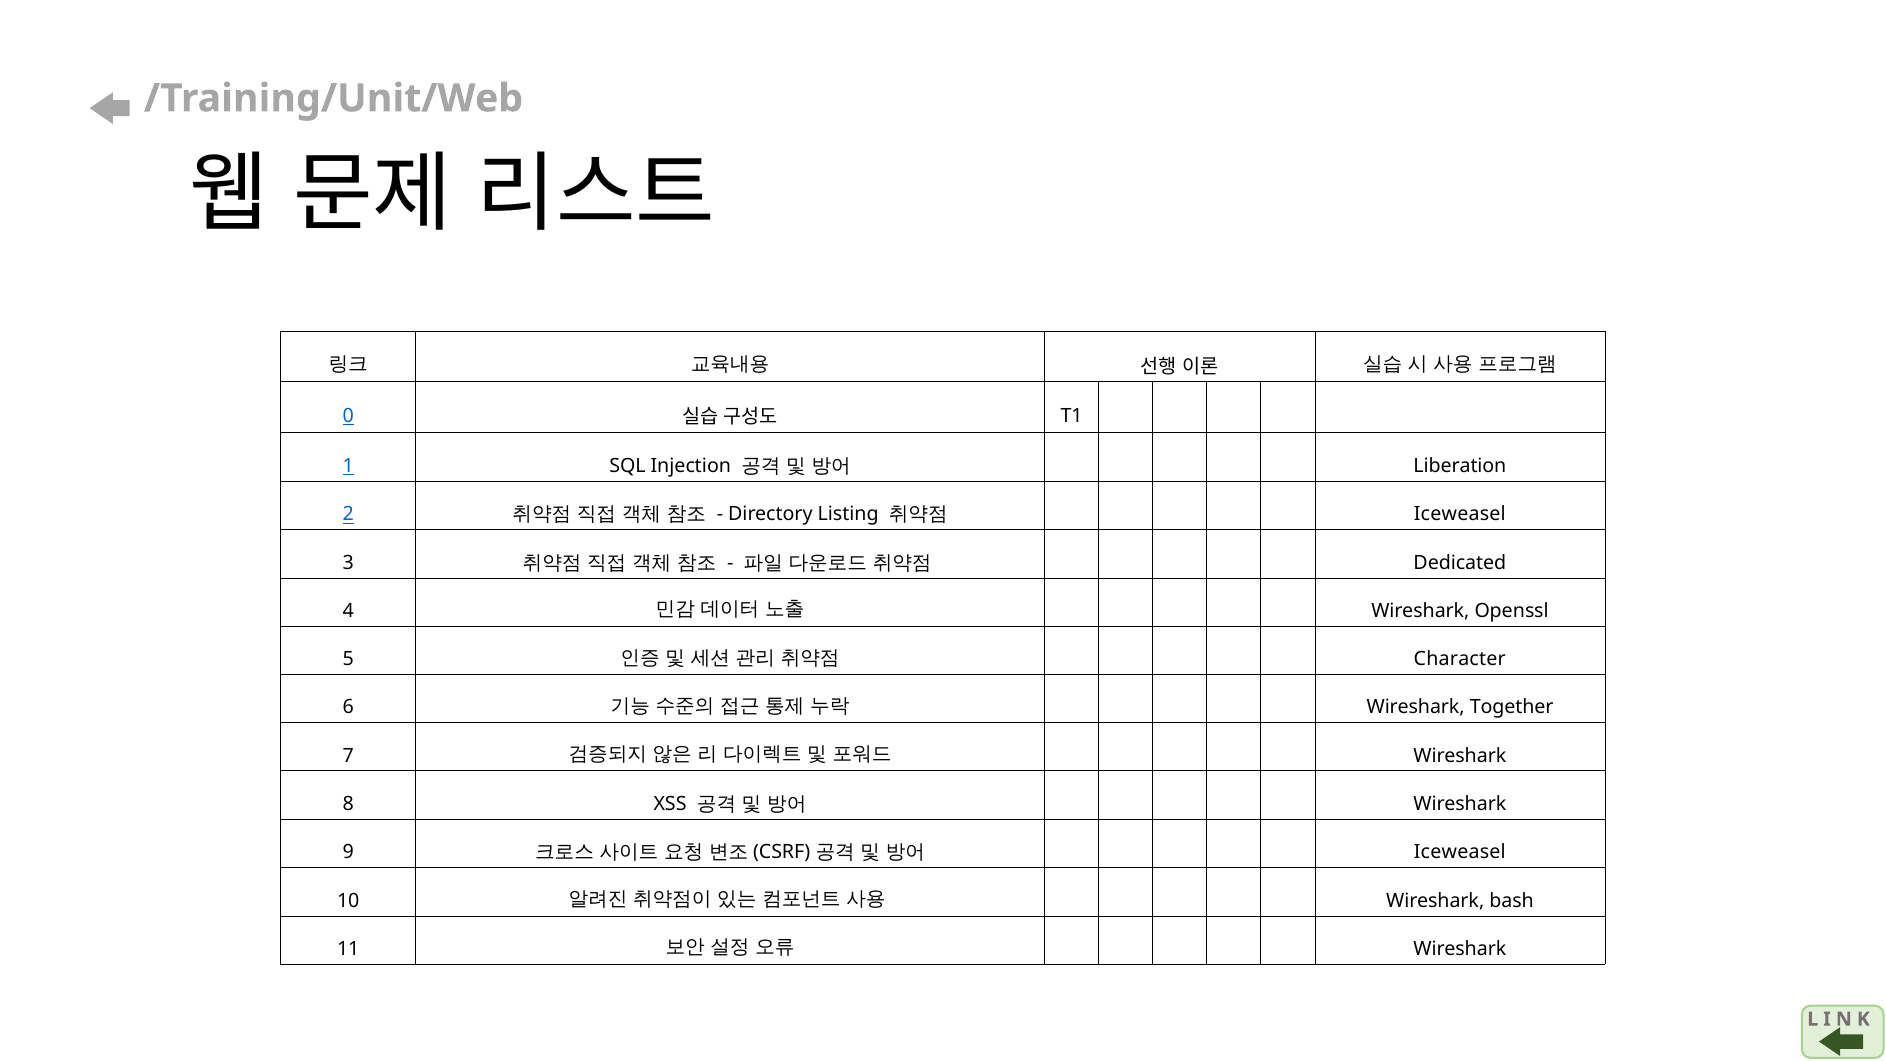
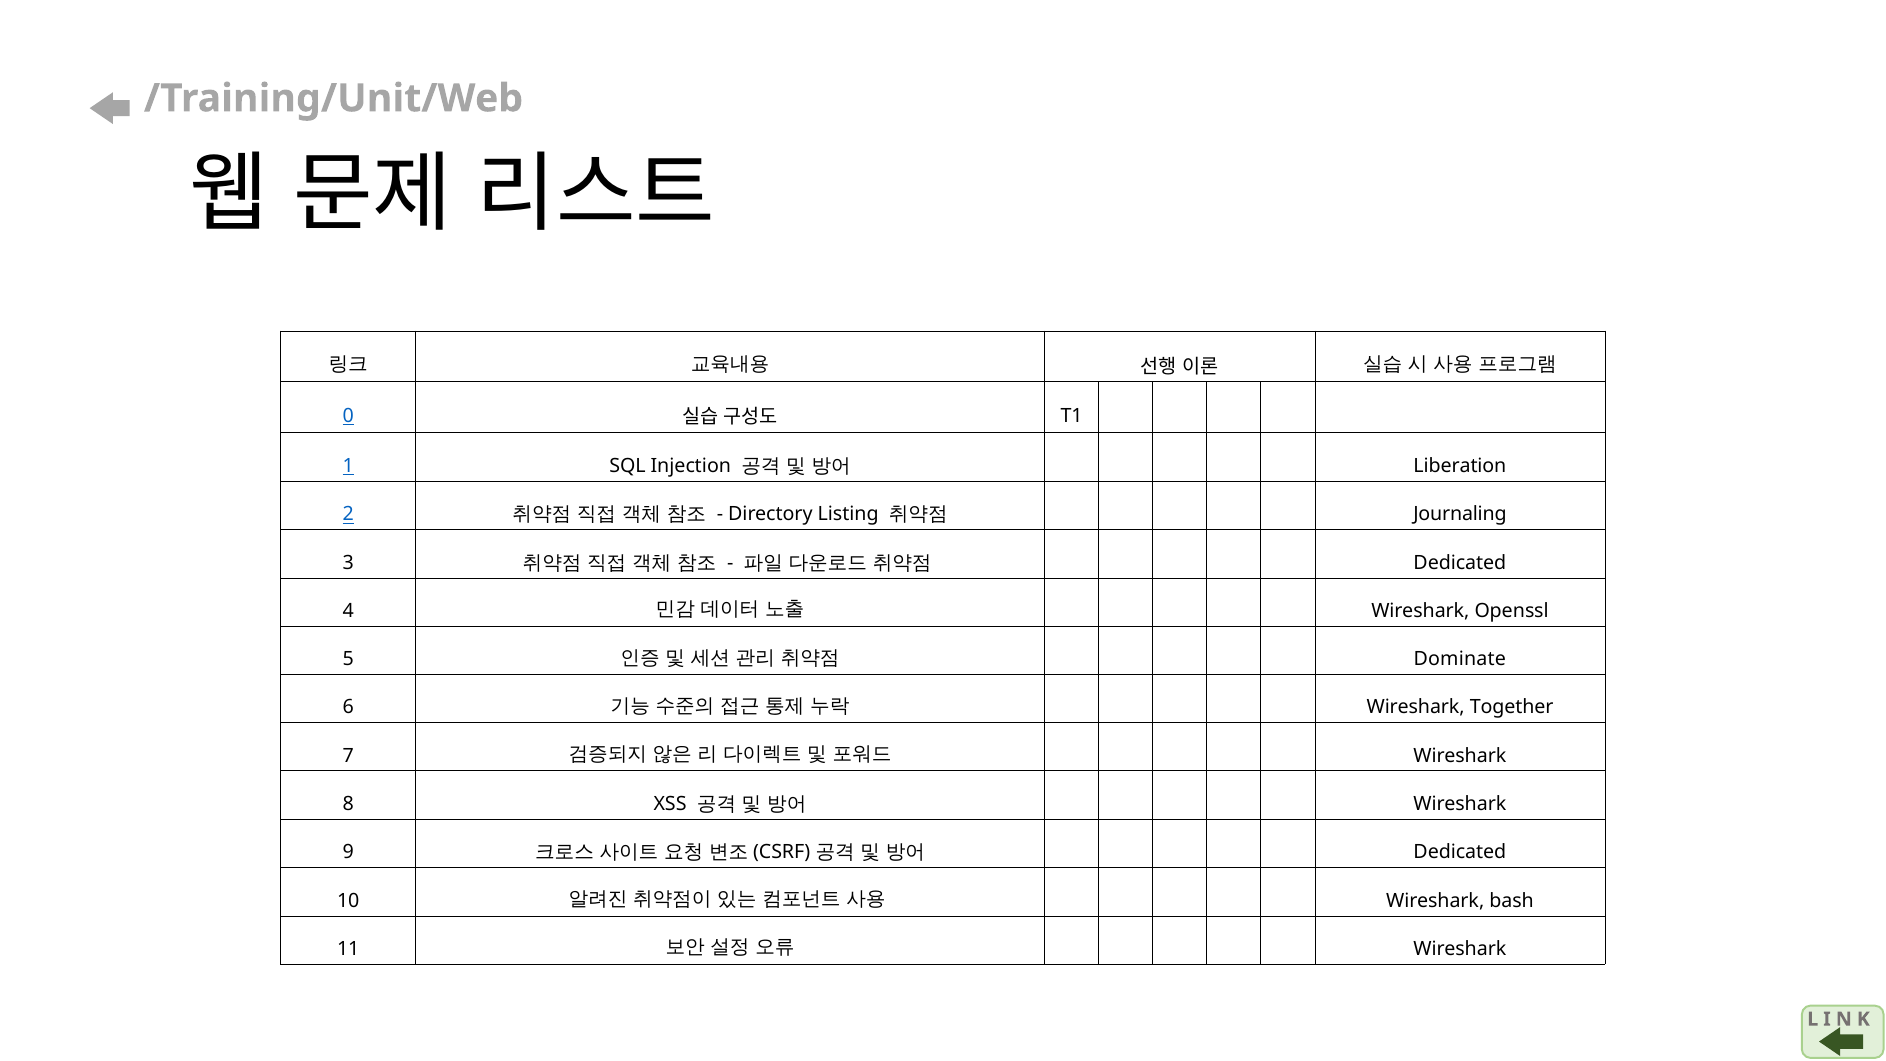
Iceweasel: Iceweasel -> Journaling (1460, 514)
Character: Character -> Dominate (1460, 659)
Iceweasel: Iceweasel -> Dedicated (1460, 852)
